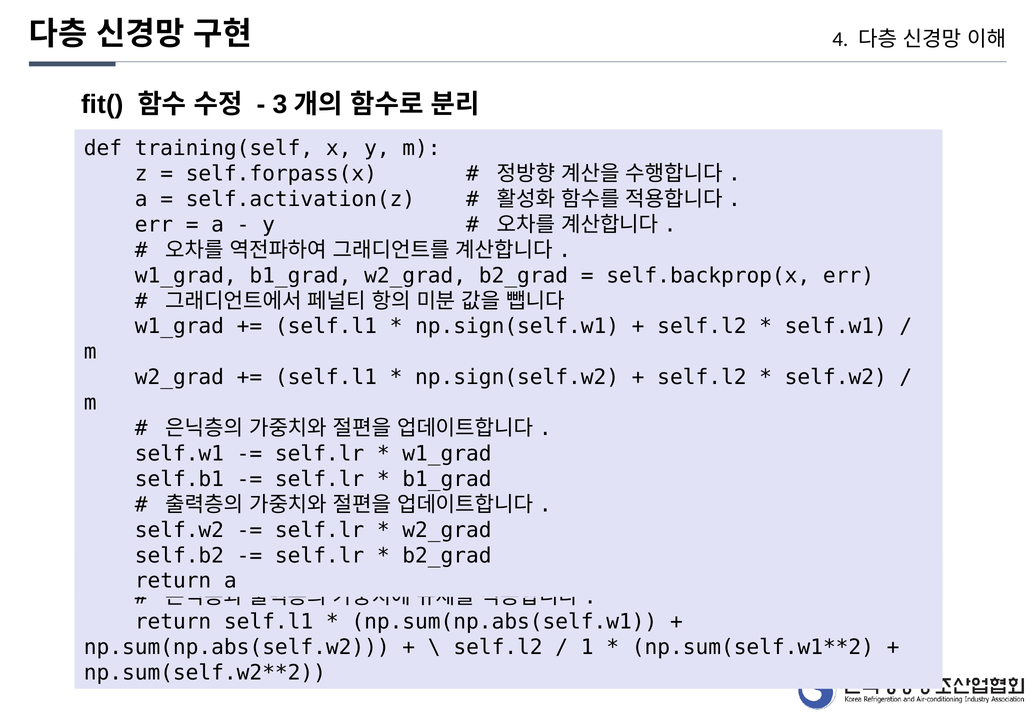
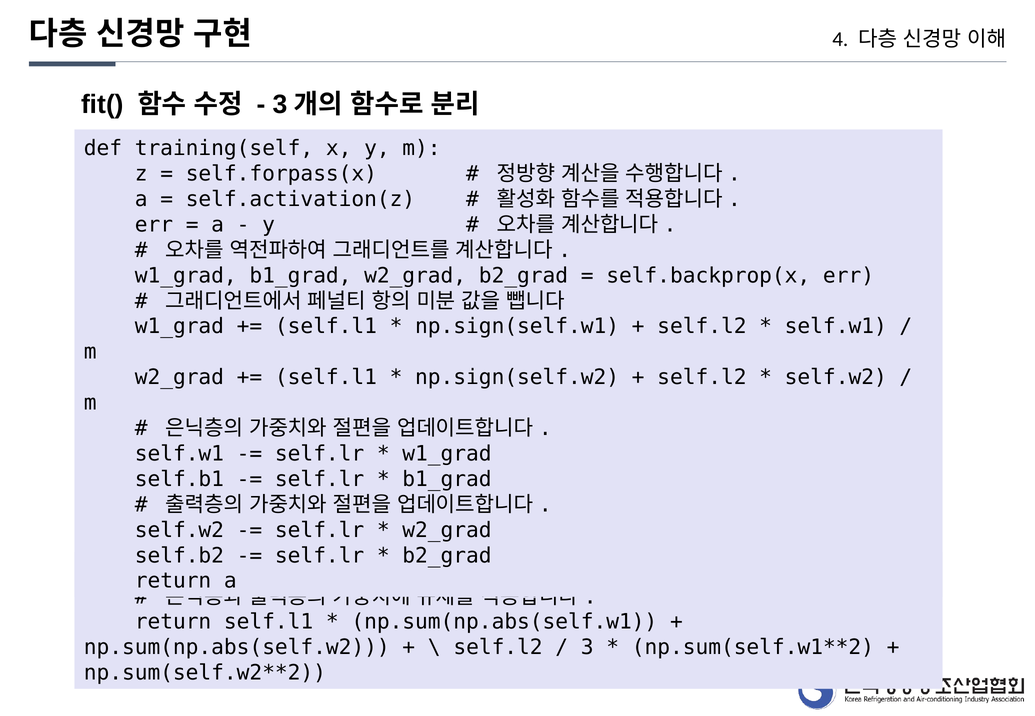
1: 1 -> 3 (587, 648)
